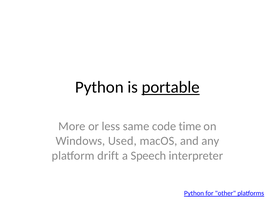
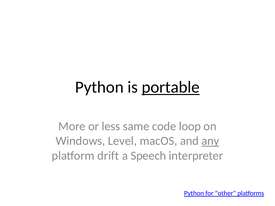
time: time -> loop (190, 126)
Used: Used -> Level (122, 141)
any underline: none -> present (210, 141)
